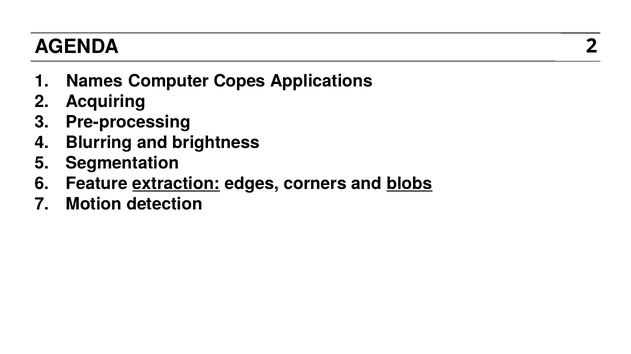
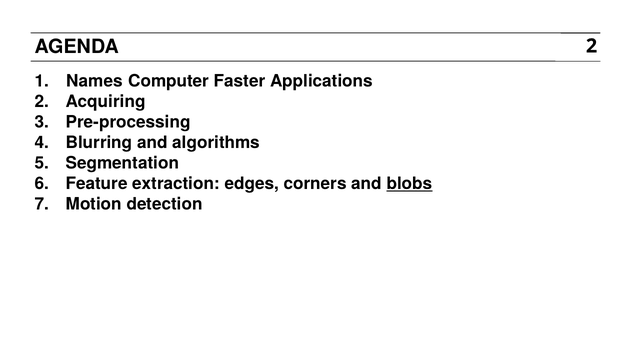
Copes: Copes -> Faster (240, 81)
brightness: brightness -> algorithms (216, 143)
extraction underline: present -> none (176, 184)
